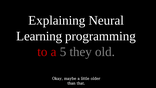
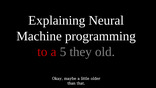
Learning: Learning -> Machine (39, 36)
